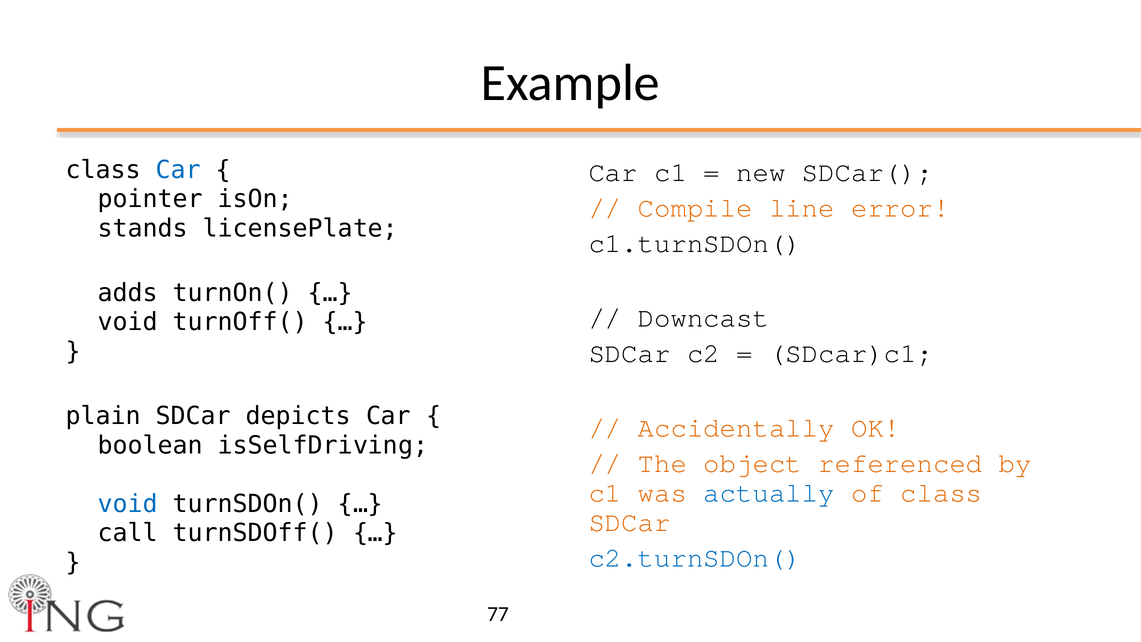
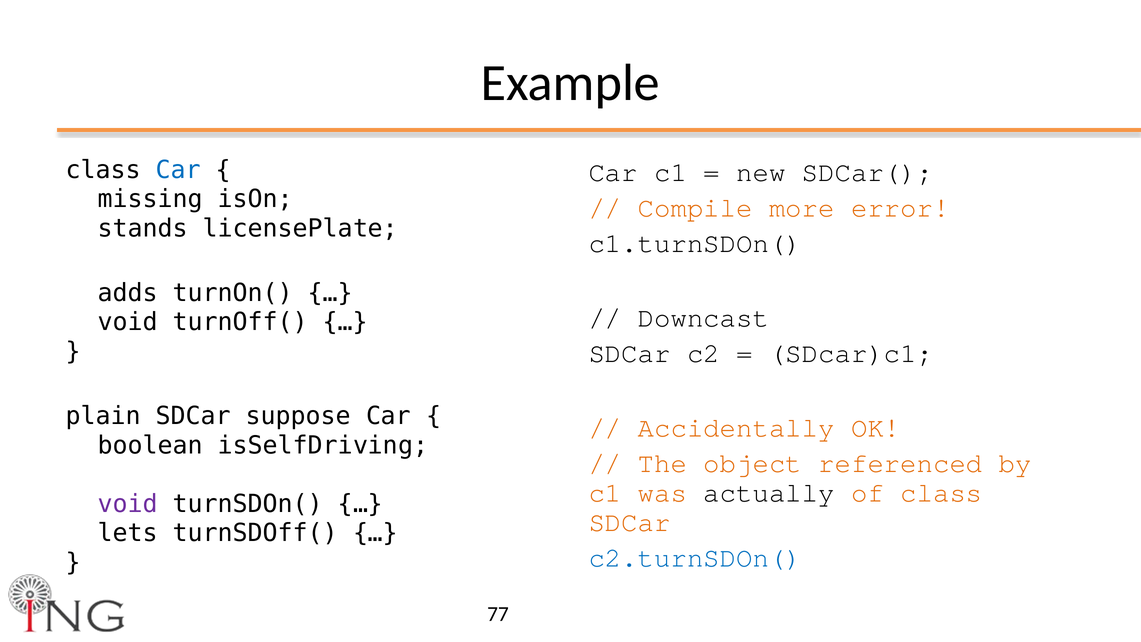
pointer: pointer -> missing (150, 199)
line: line -> more (802, 208)
depicts: depicts -> suppose (298, 416)
actually colour: blue -> black (769, 492)
void colour: blue -> purple (128, 504)
call: call -> lets (128, 533)
